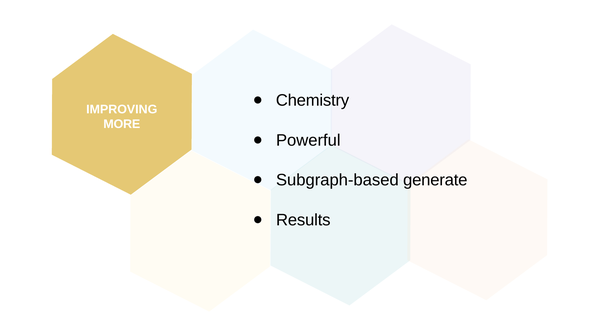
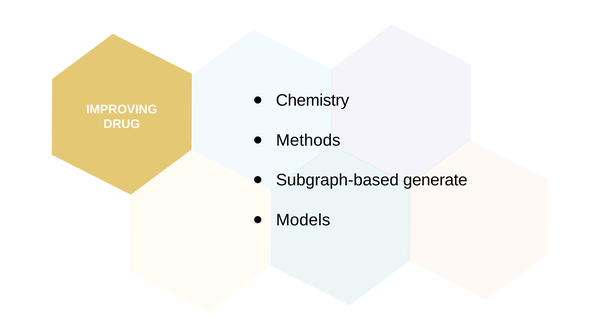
MORE: MORE -> DRUG (122, 124)
Powerful: Powerful -> Methods (308, 140)
Results: Results -> Models (303, 220)
